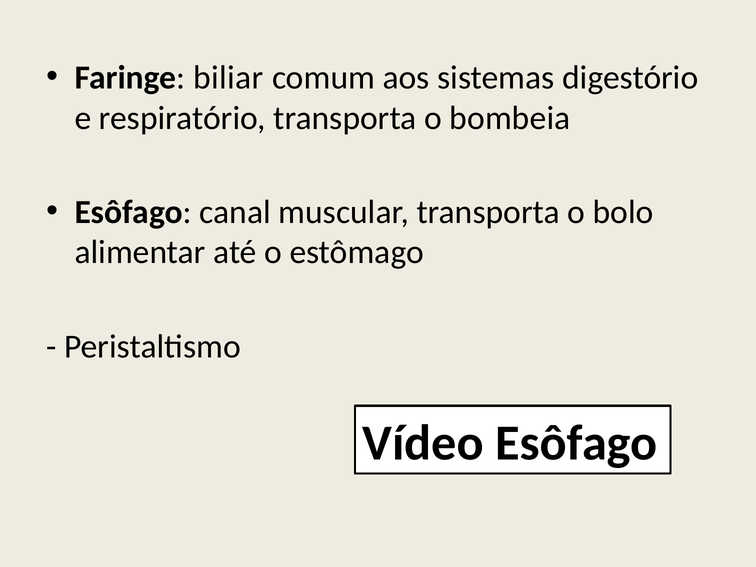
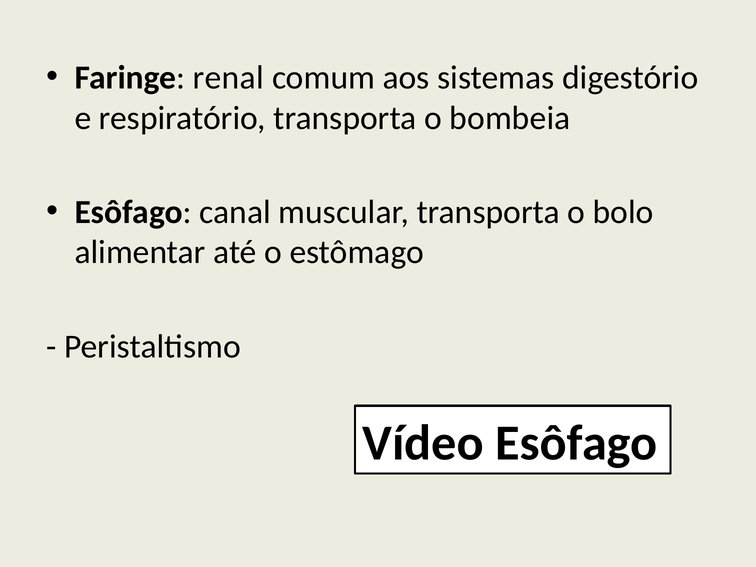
biliar: biliar -> renal (229, 78)
